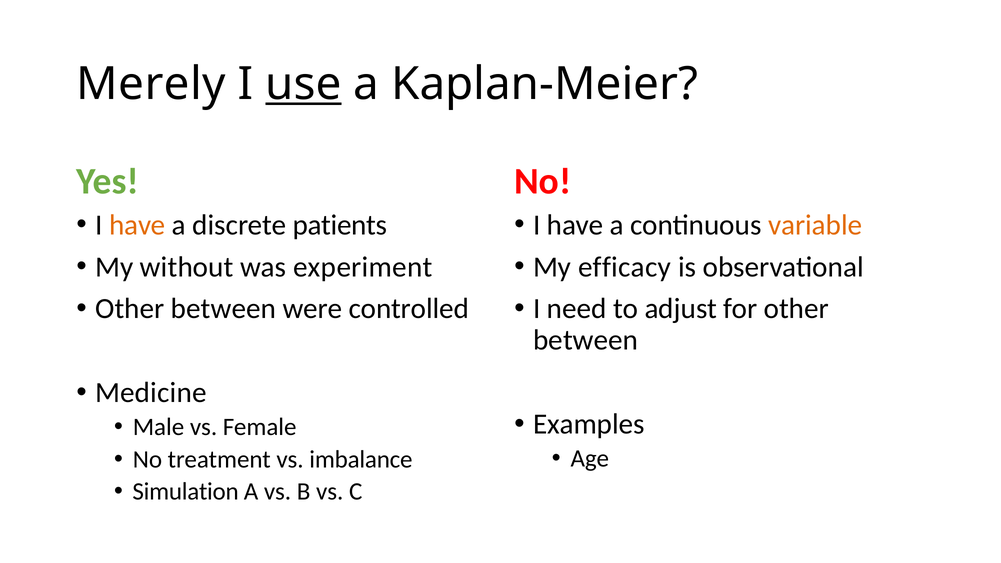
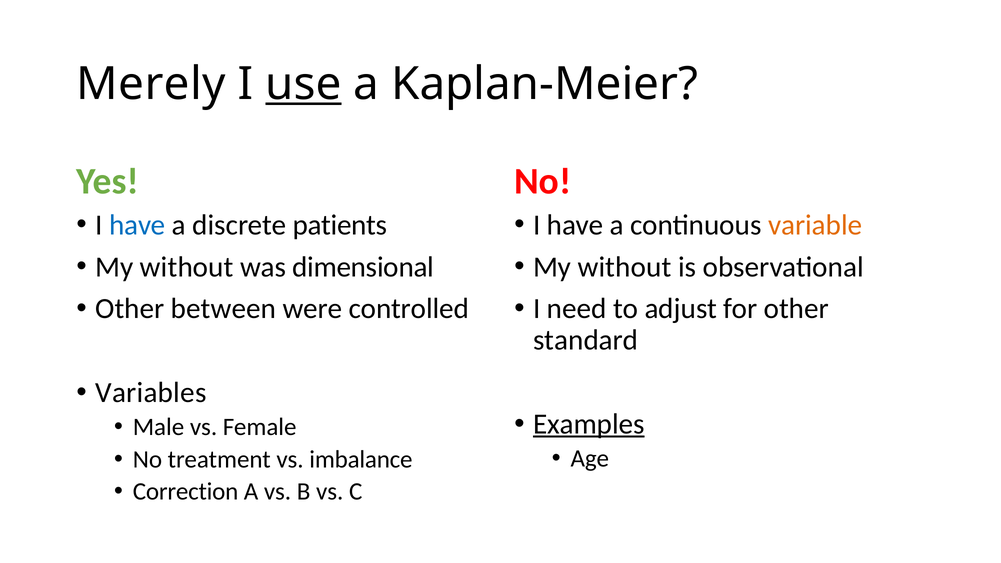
have colour: orange -> blue (137, 225)
experiment: experiment -> dimensional (363, 267)
efficacy: efficacy -> without (625, 267)
between: between -> standard (586, 340)
Medicine: Medicine -> Variables (151, 393)
Examples underline: none -> present (589, 424)
Simulation: Simulation -> Correction (186, 492)
